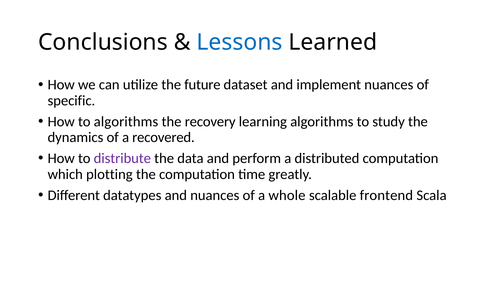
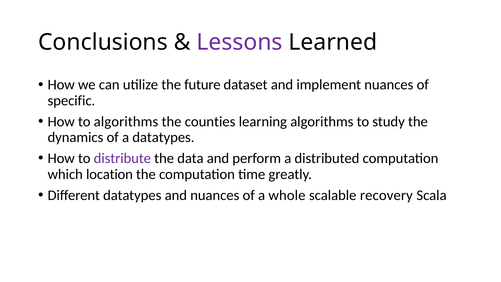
Lessons colour: blue -> purple (240, 42)
recovery: recovery -> counties (210, 121)
a recovered: recovered -> datatypes (163, 137)
plotting: plotting -> location (109, 174)
frontend: frontend -> recovery (386, 195)
